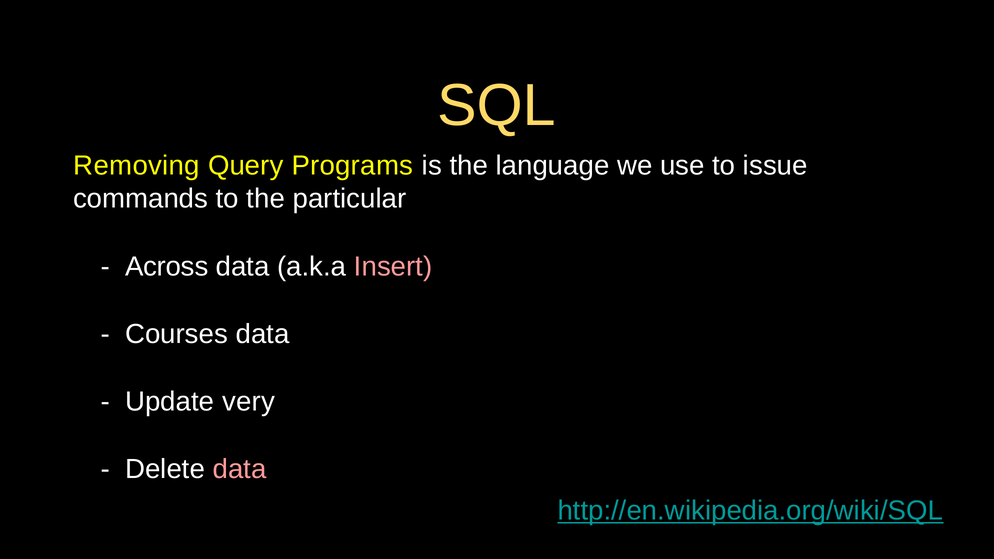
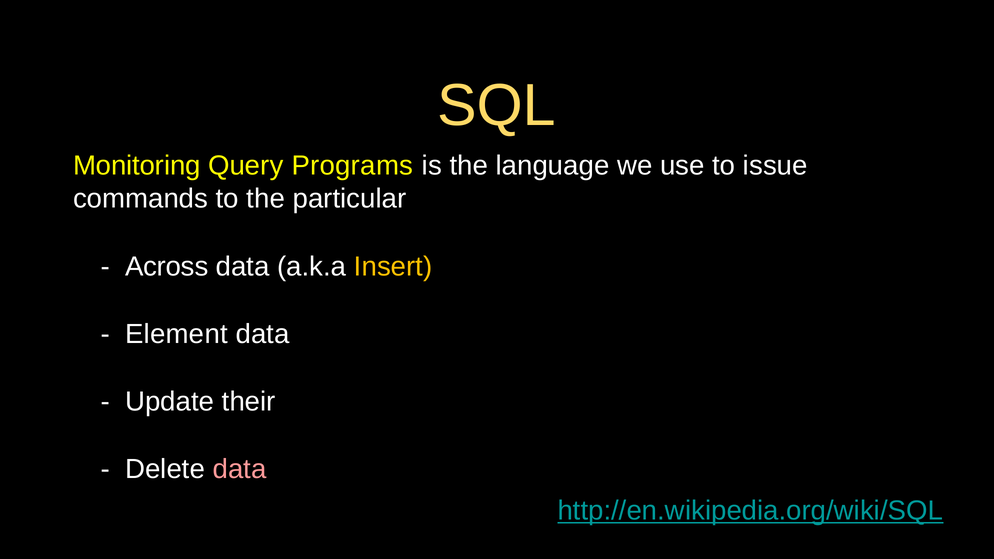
Removing: Removing -> Monitoring (137, 166)
Insert colour: pink -> yellow (393, 266)
Courses: Courses -> Element (176, 334)
very: very -> their (249, 402)
